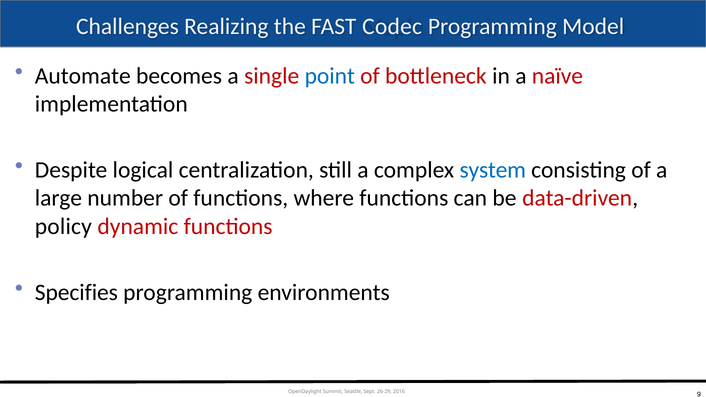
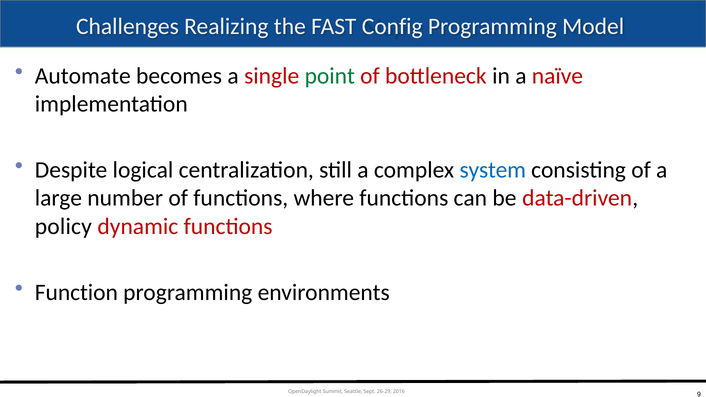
Codec: Codec -> Config (392, 26)
point colour: blue -> green (330, 76)
Specifies: Specifies -> Function (76, 292)
